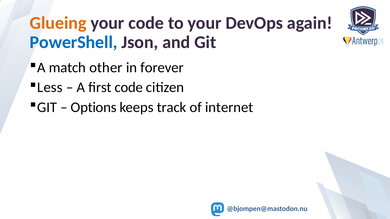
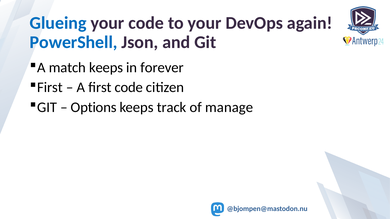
Glueing colour: orange -> blue (58, 23)
match other: other -> keeps (106, 68)
Less: Less -> First (50, 88)
internet: internet -> manage (229, 107)
